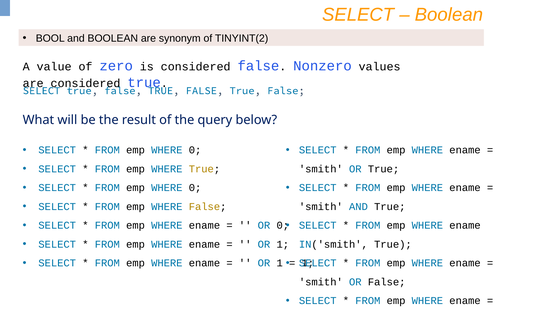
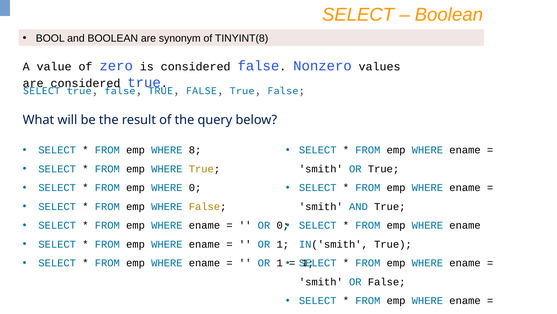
TINYINT(2: TINYINT(2 -> TINYINT(8 (242, 38)
0: 0 -> 8 (195, 150)
